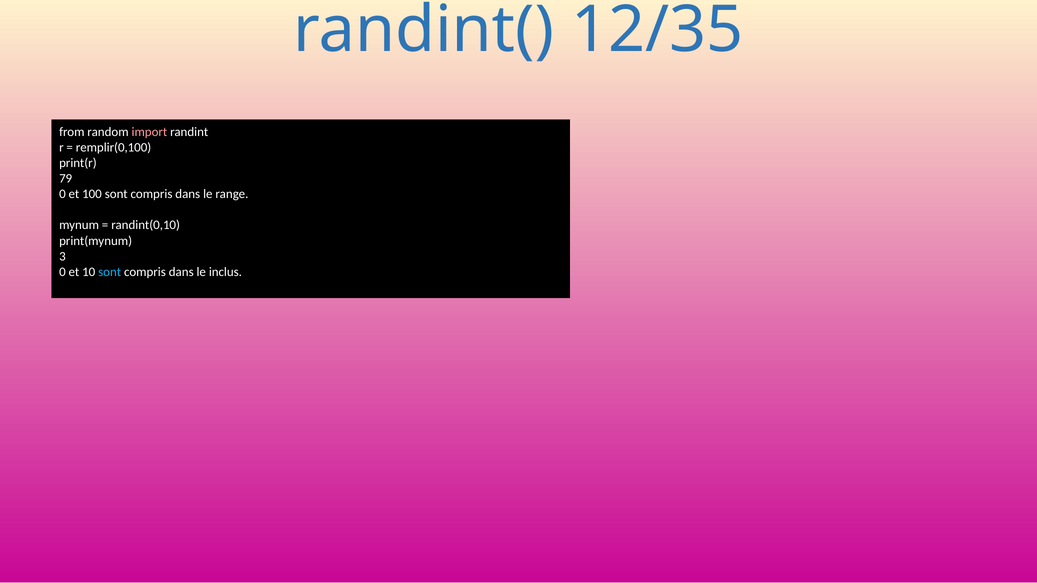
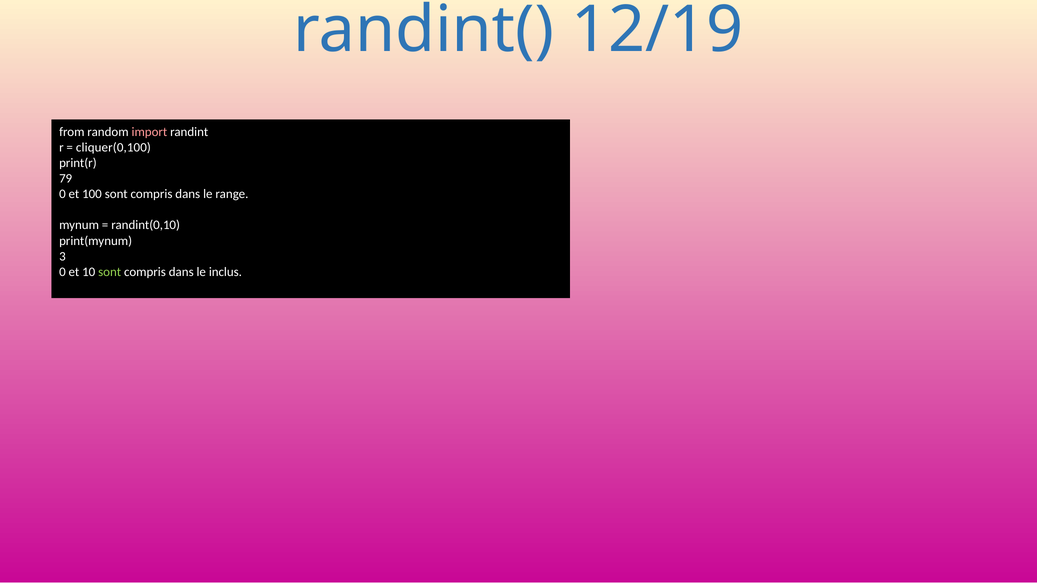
12/35: 12/35 -> 12/19 (657, 30)
remplir(0,100: remplir(0,100 -> cliquer(0,100 (113, 148)
sont colour: light blue -> light green (110, 272)
